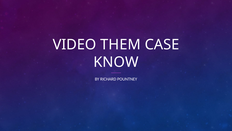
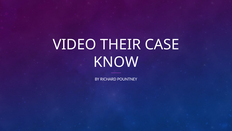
THEM: THEM -> THEIR (121, 44)
